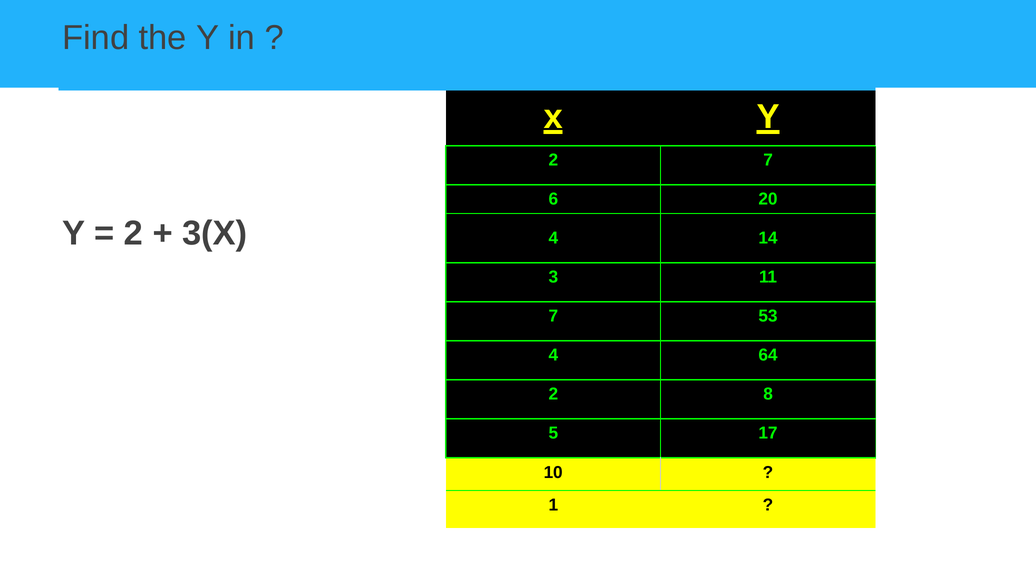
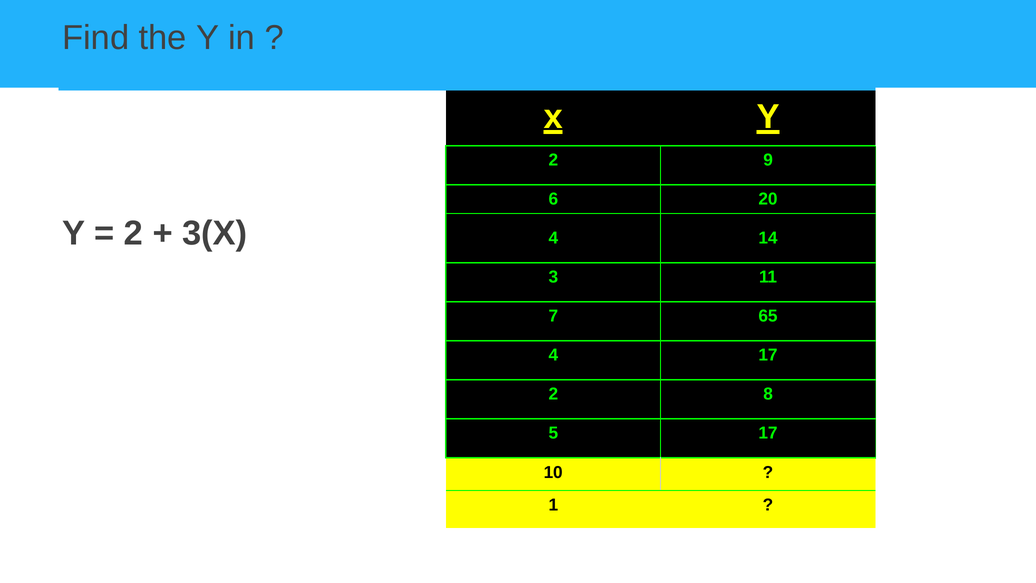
2 7: 7 -> 9 (768, 160)
53: 53 -> 65 (768, 316)
4 64: 64 -> 17 (768, 355)
